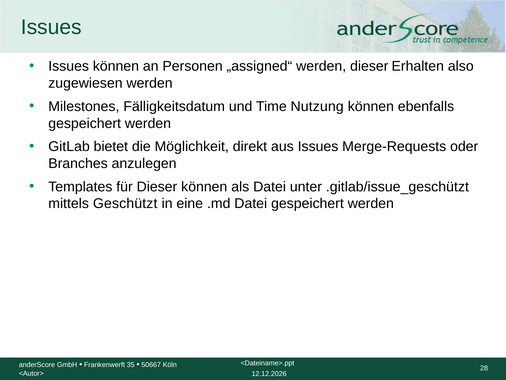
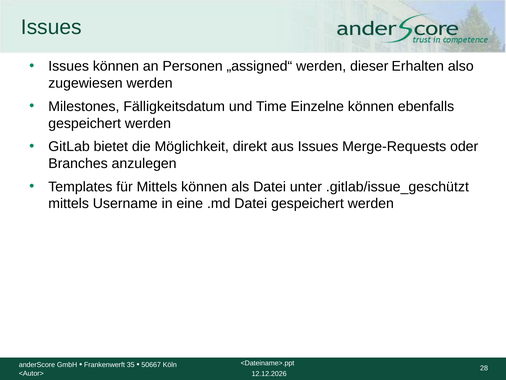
Nutzung: Nutzung -> Einzelne (317, 106)
für Dieser: Dieser -> Mittels (157, 187)
Geschützt: Geschützt -> Username (125, 203)
